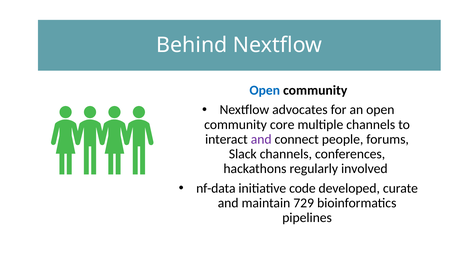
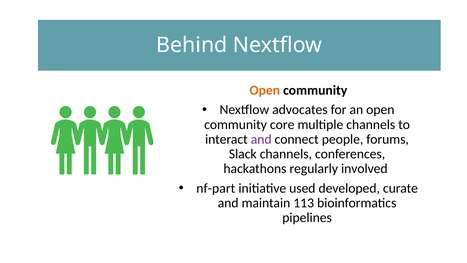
Open colour: blue -> orange (265, 90)
nf-data: nf-data -> nf-part (216, 188)
code: code -> used (302, 188)
729: 729 -> 113 (304, 203)
